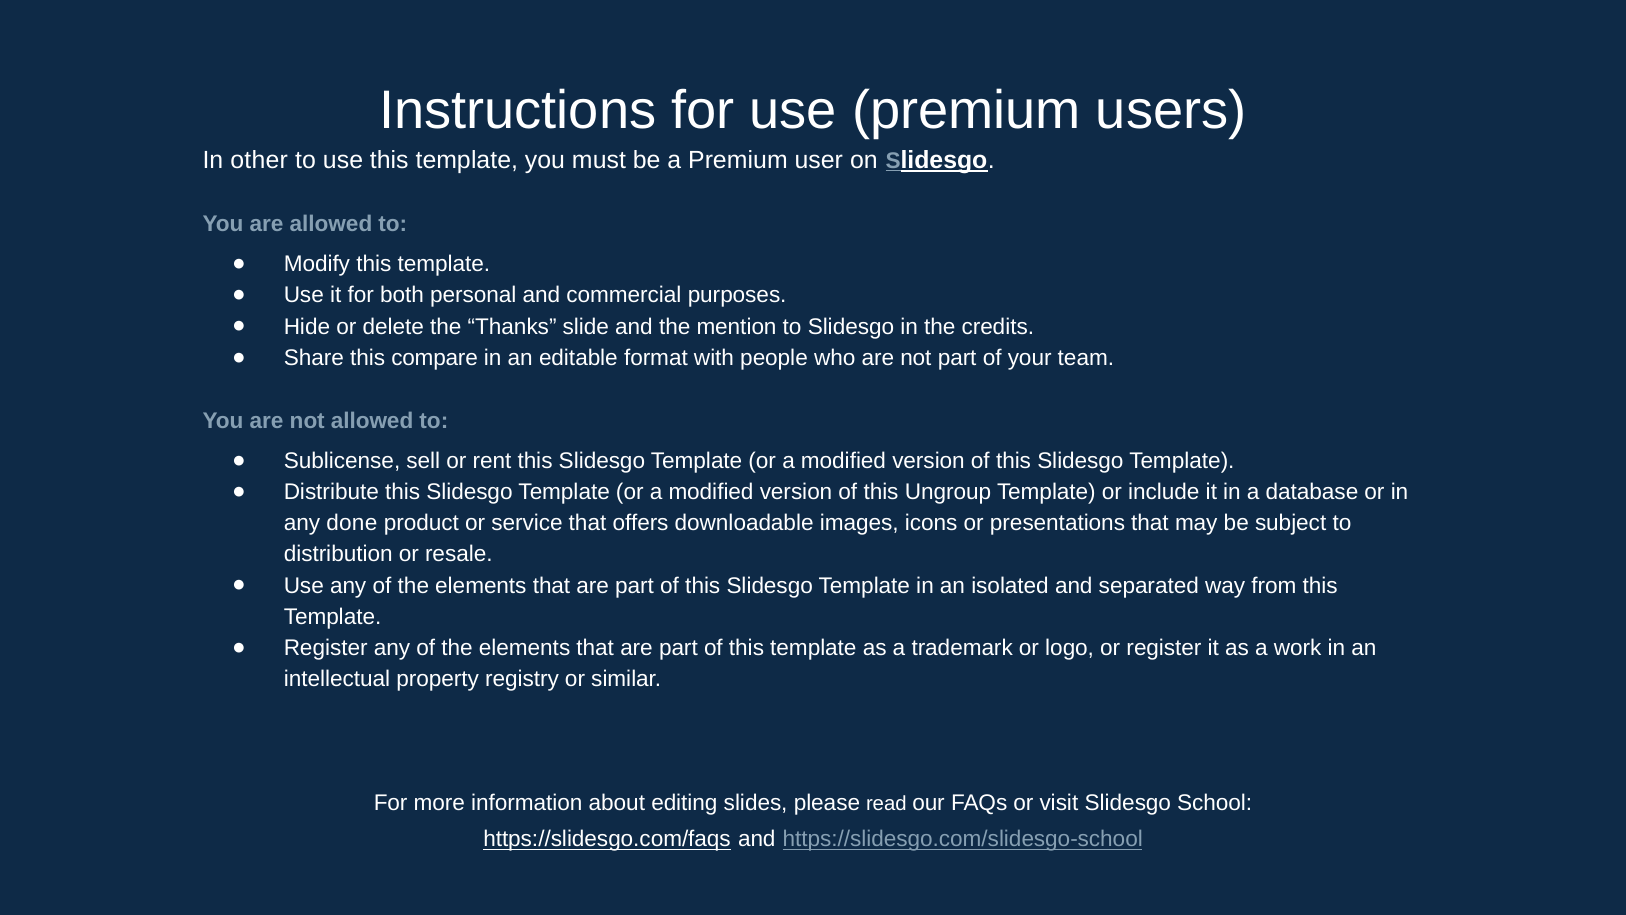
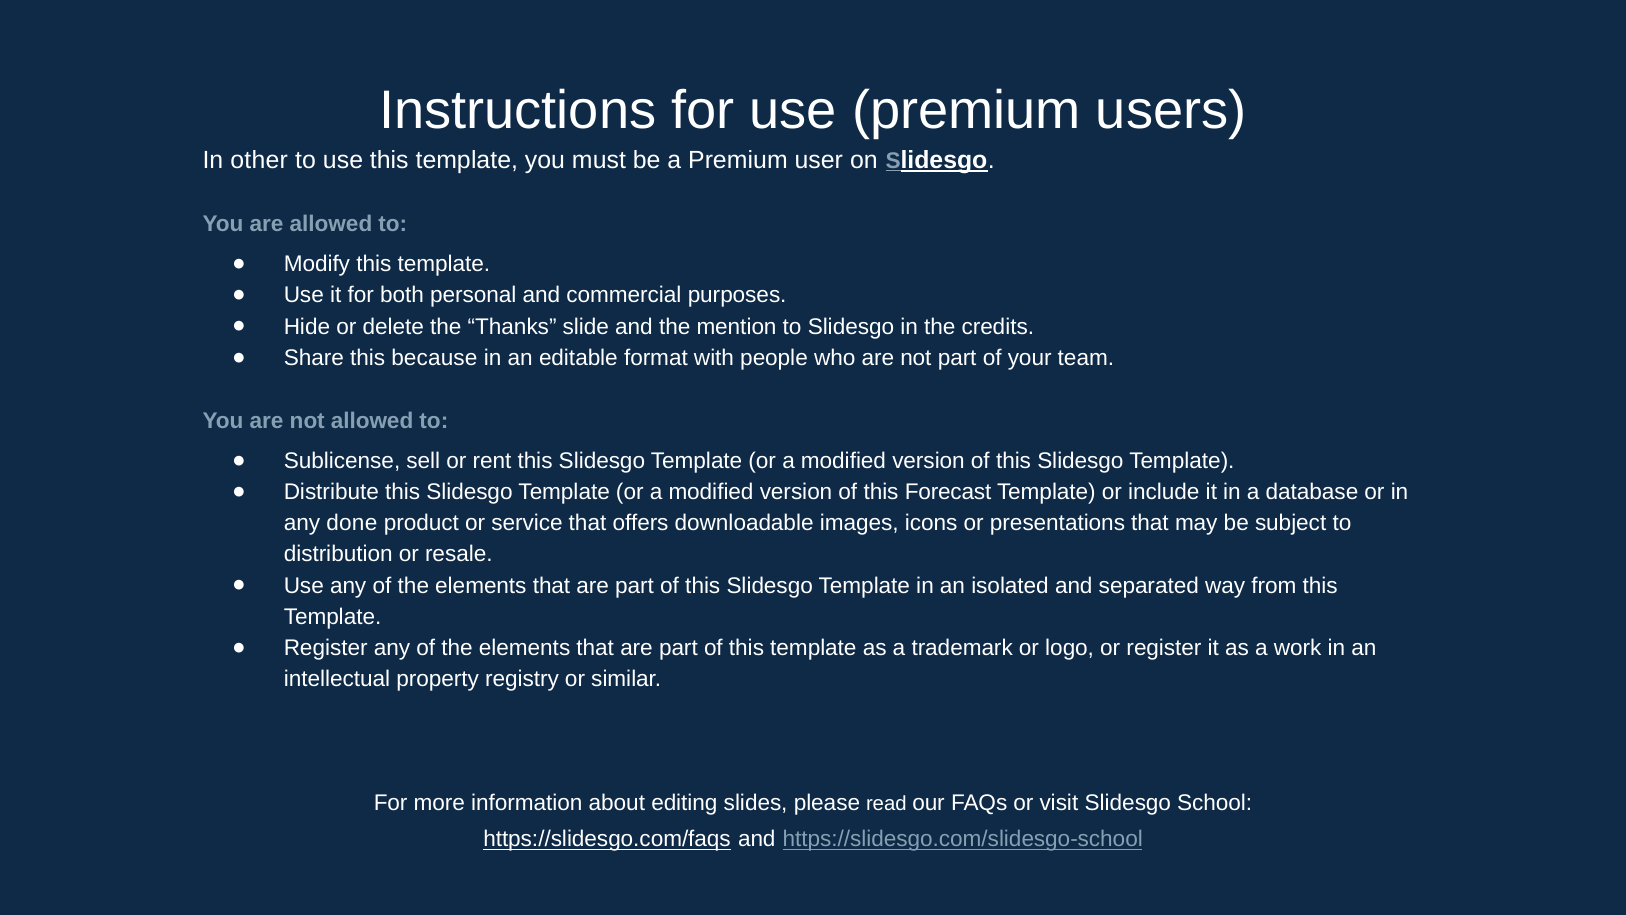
compare: compare -> because (434, 358)
Ungroup: Ungroup -> Forecast (948, 492)
